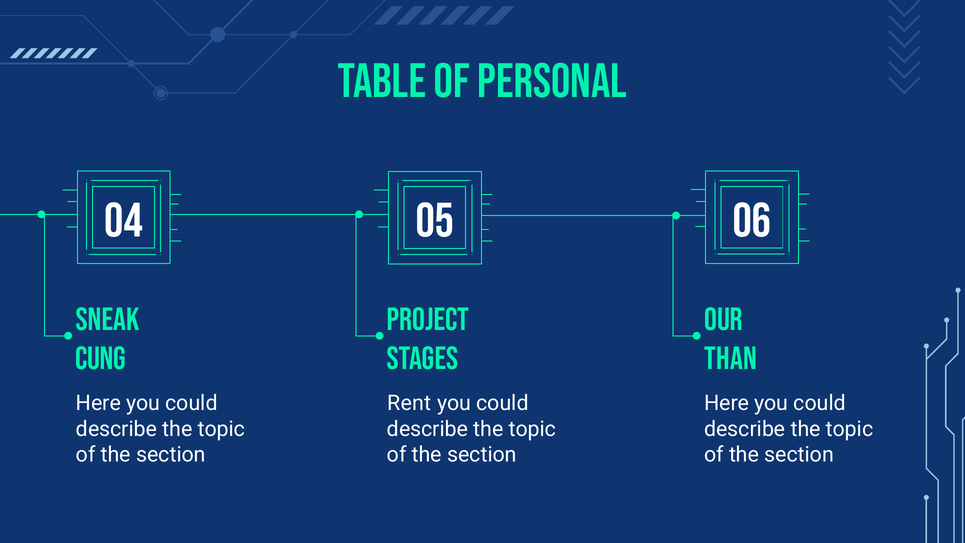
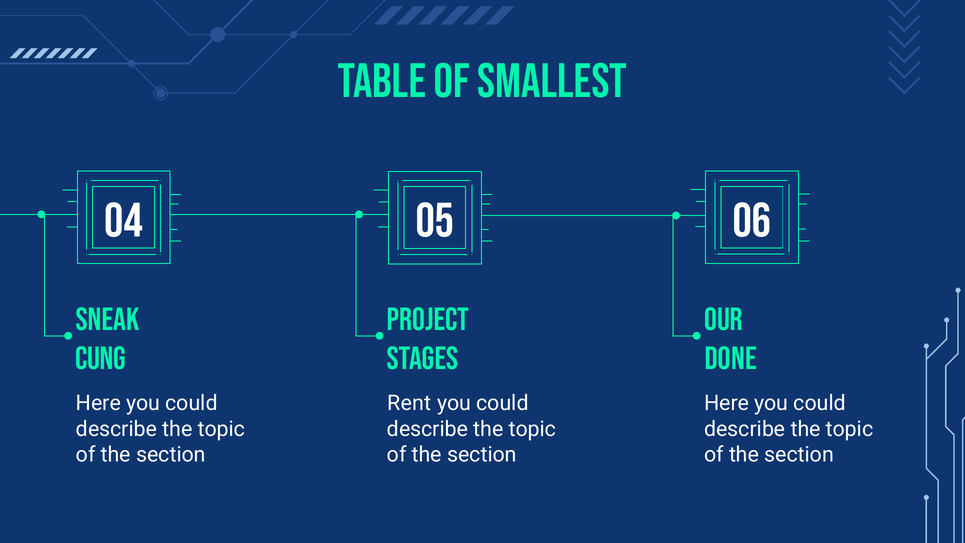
PERSONAL: PERSONAL -> SMALLEST (552, 81)
THAN: THAN -> DONE (731, 358)
